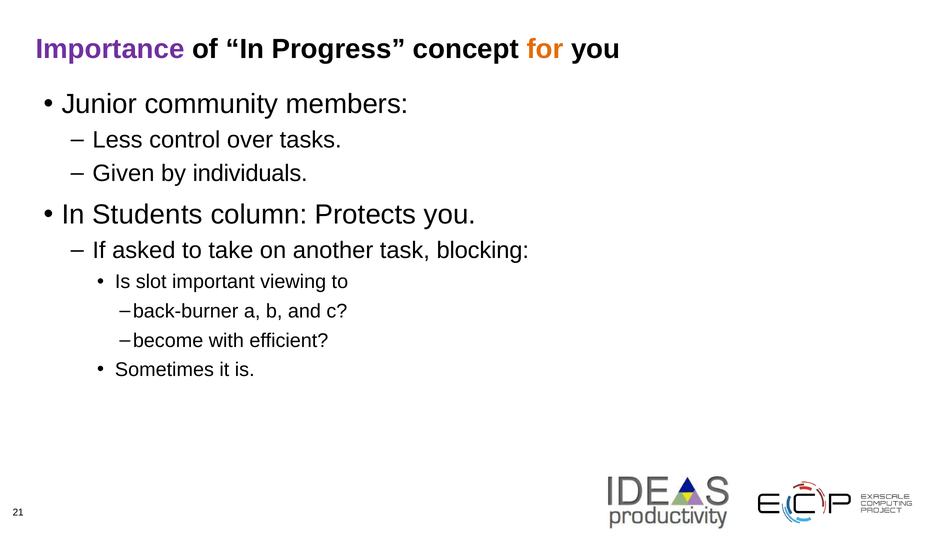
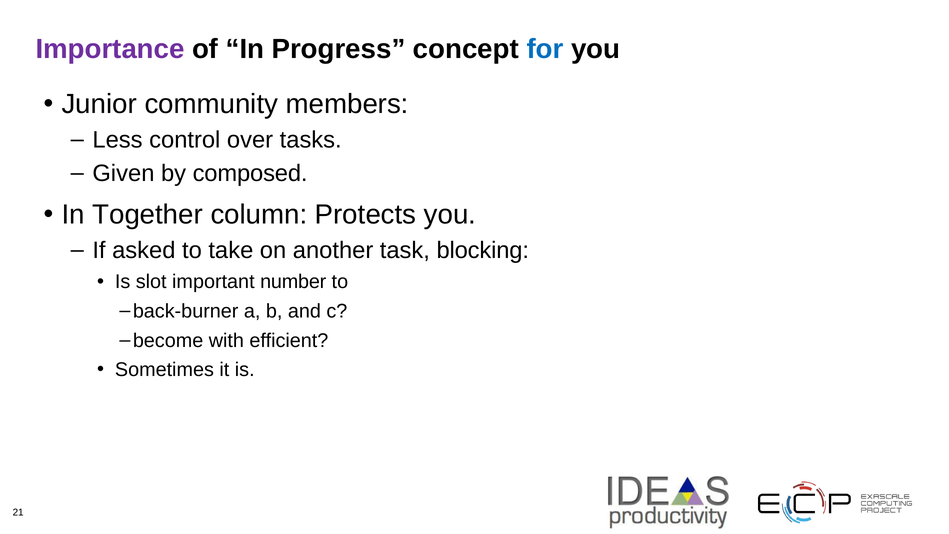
for colour: orange -> blue (545, 49)
individuals: individuals -> composed (250, 173)
Students: Students -> Together (148, 215)
viewing: viewing -> number (293, 282)
